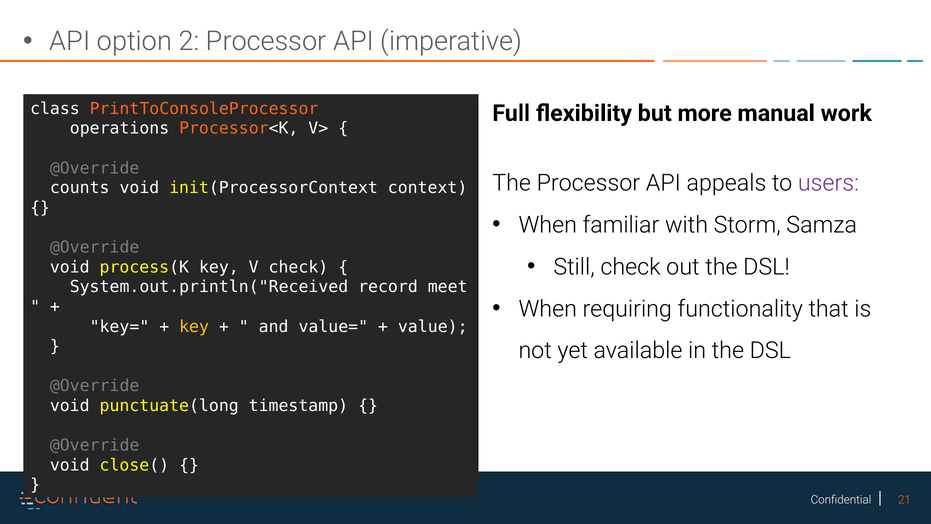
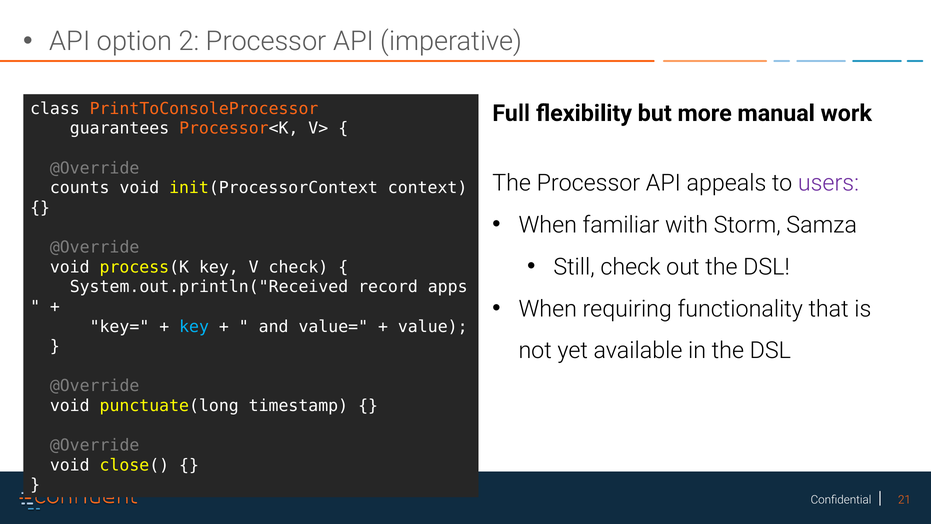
operations: operations -> guarantees (120, 128)
meet: meet -> apps (448, 287)
key colour: yellow -> light blue (194, 326)
